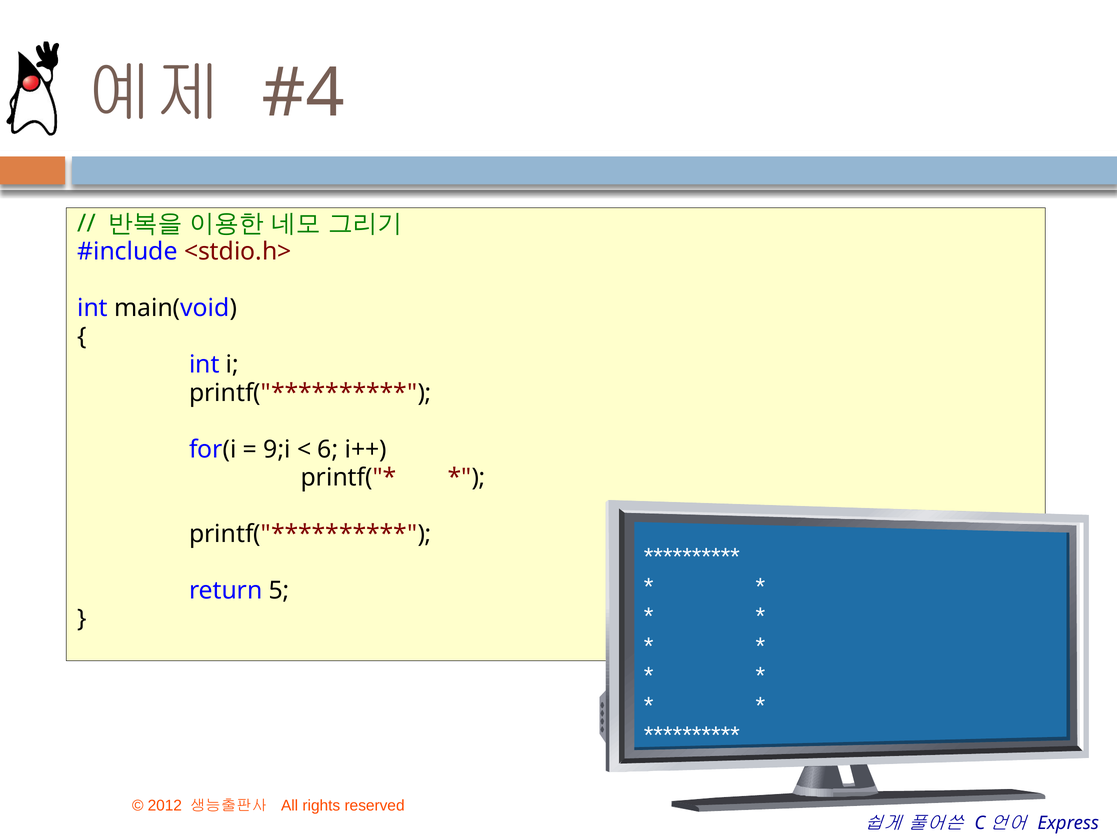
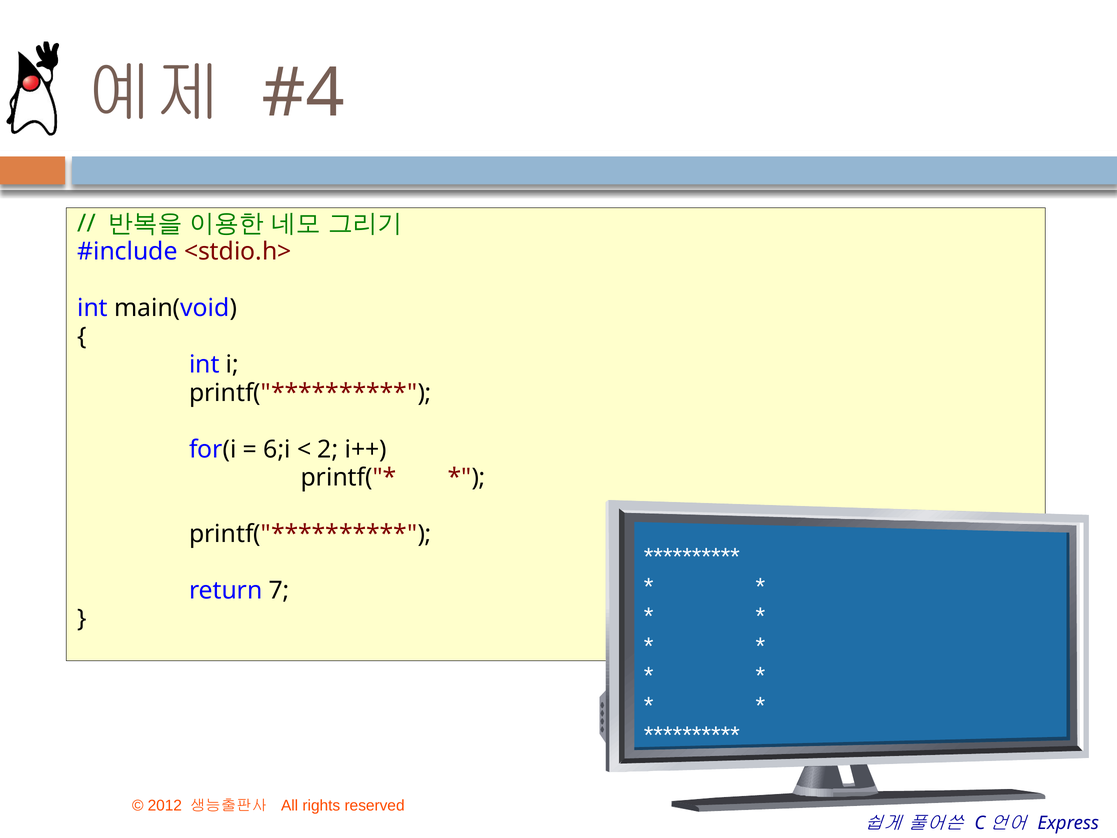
9;i: 9;i -> 6;i (277, 449)
6: 6 -> 2 (328, 449)
5: 5 -> 7 (279, 590)
